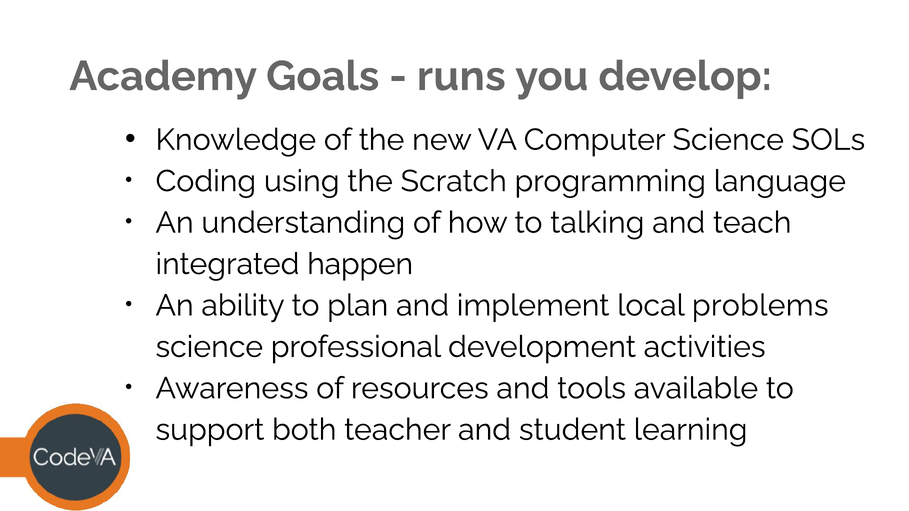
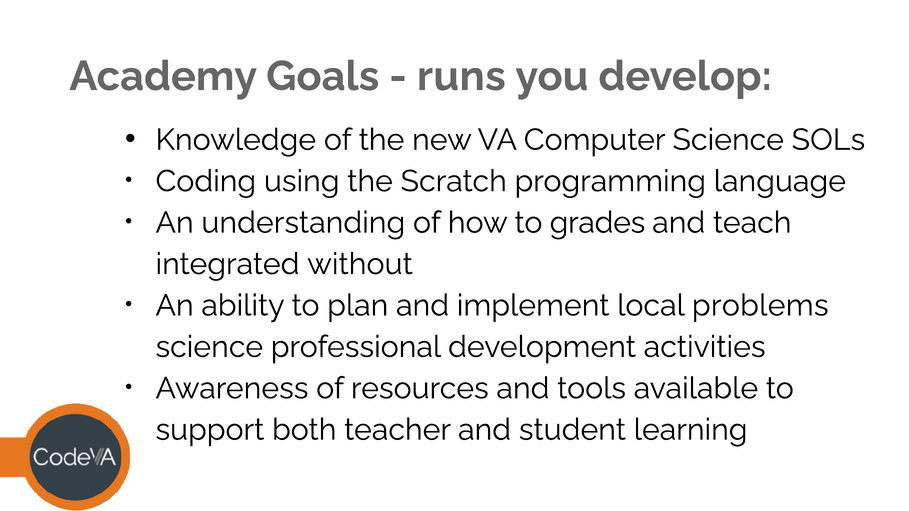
talking: talking -> grades (597, 223)
happen: happen -> without (360, 264)
